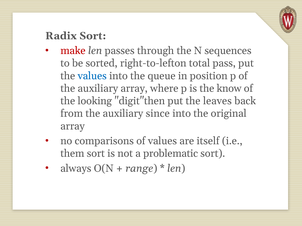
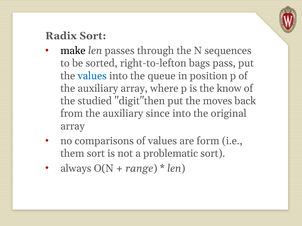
make colour: red -> black (73, 51)
total: total -> bags (199, 63)
looking: looking -> studied (95, 101)
leaves: leaves -> moves (217, 101)
itself: itself -> form (208, 141)
